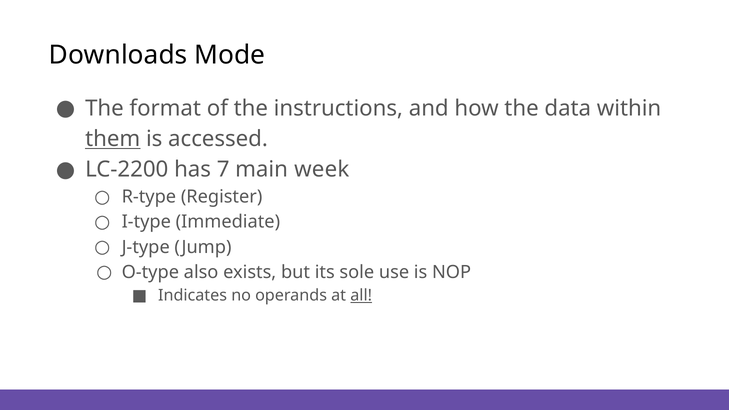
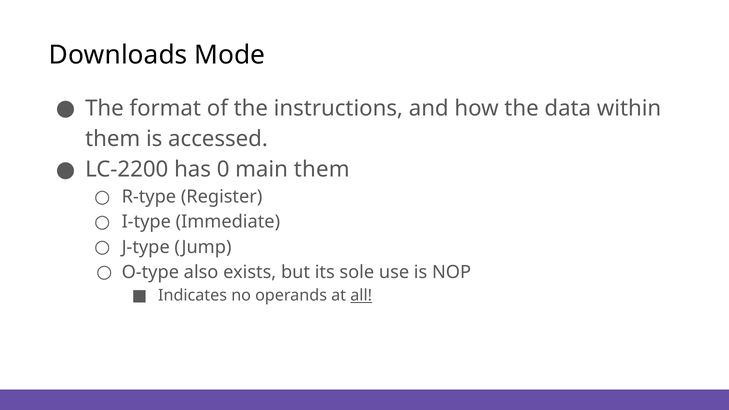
them underline: present -> none (113, 139)
7: 7 -> 0 (223, 170)
main week: week -> them (322, 170)
